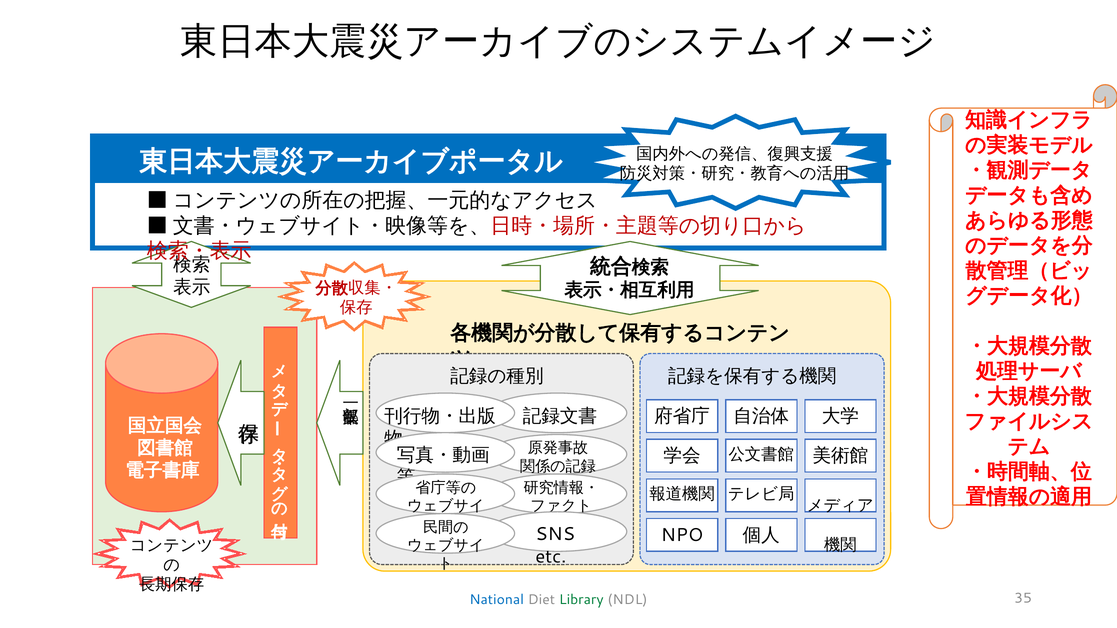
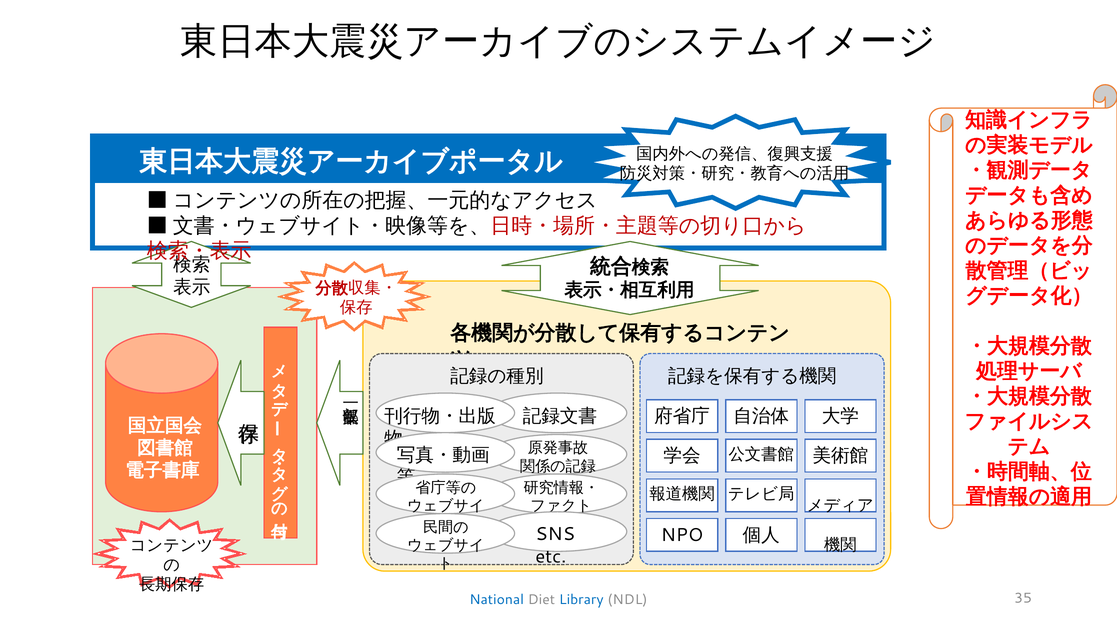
Library colour: green -> blue (581, 600)
